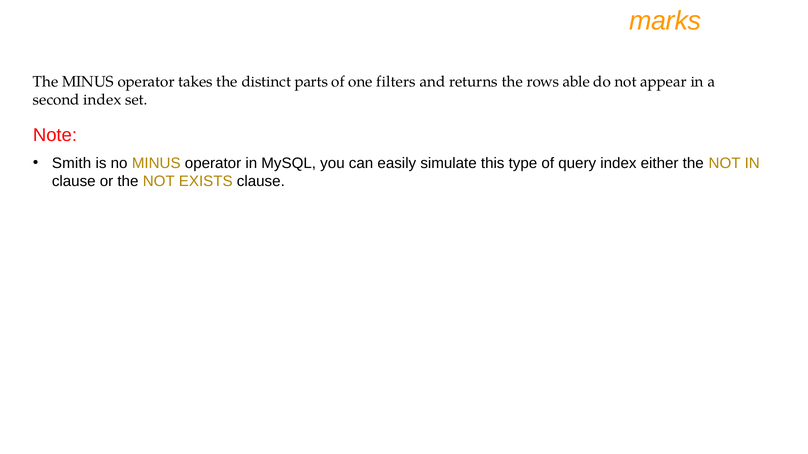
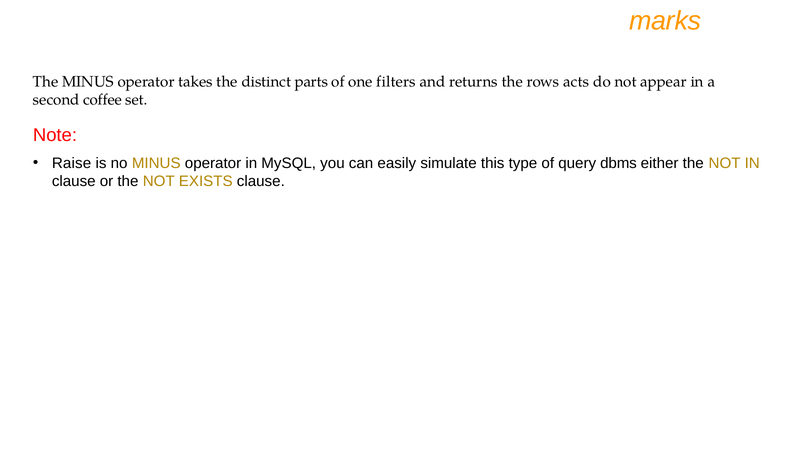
able: able -> acts (576, 82)
second index: index -> coffee (103, 100)
Smith: Smith -> Raise (72, 163)
query index: index -> dbms (619, 163)
